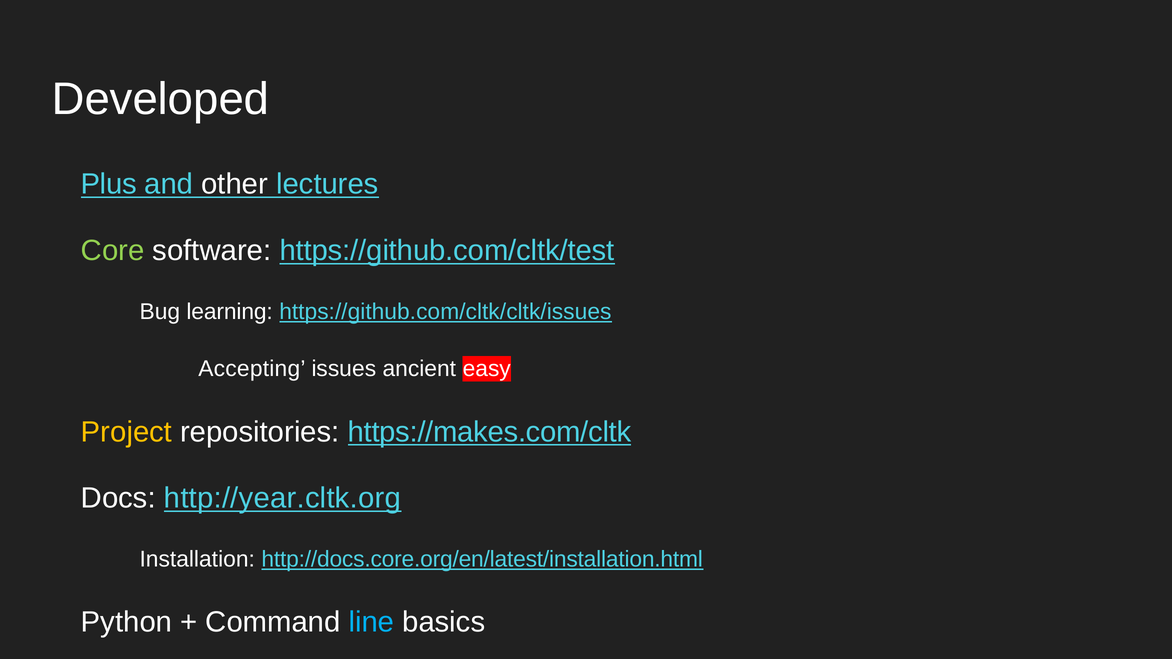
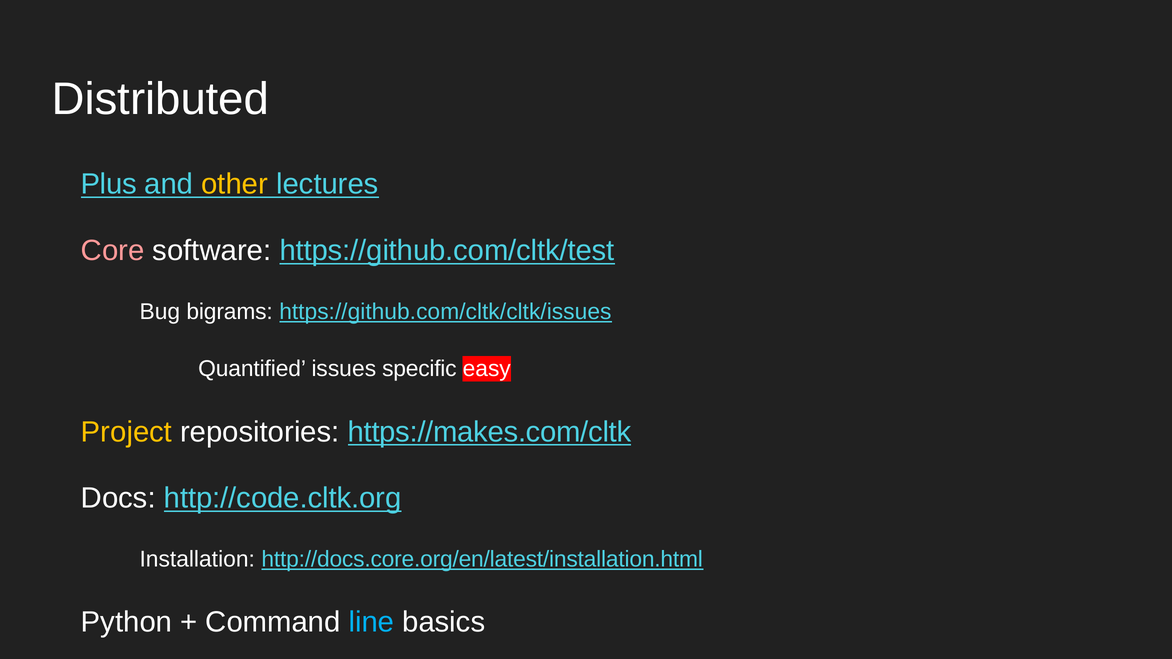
Developed: Developed -> Distributed (160, 99)
other colour: white -> yellow (235, 184)
Core colour: light green -> pink (113, 251)
learning: learning -> bigrams (230, 312)
Accepting: Accepting -> Quantified (252, 369)
ancient: ancient -> specific (419, 369)
http://year.cltk.org: http://year.cltk.org -> http://code.cltk.org (283, 499)
